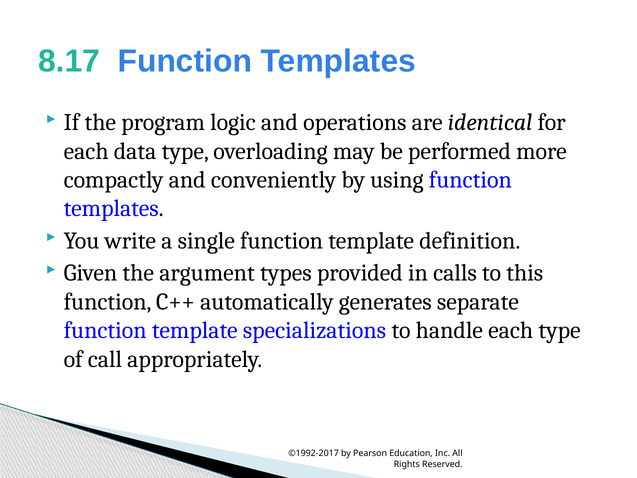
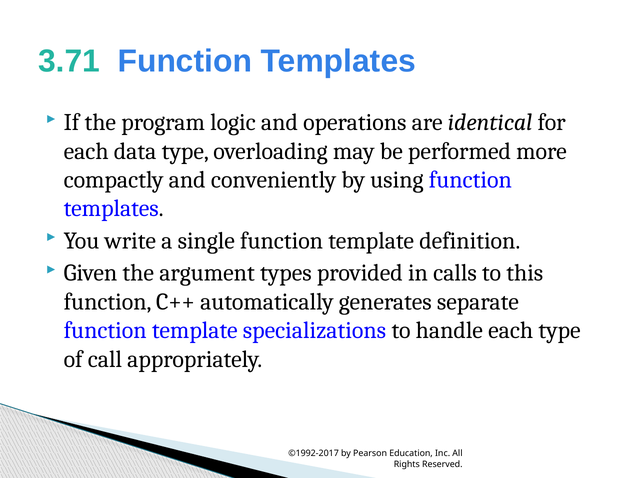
8.17: 8.17 -> 3.71 (69, 61)
